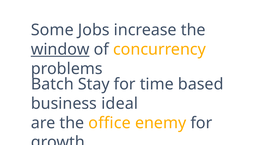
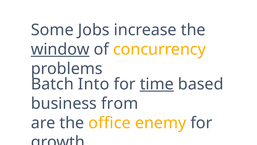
Stay: Stay -> Into (94, 84)
time underline: none -> present (157, 84)
ideal: ideal -> from (120, 103)
